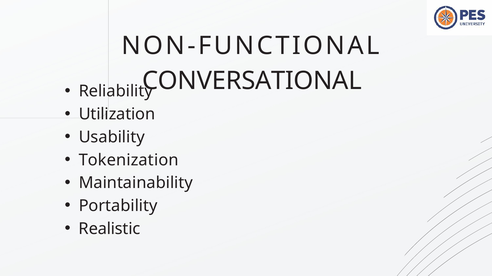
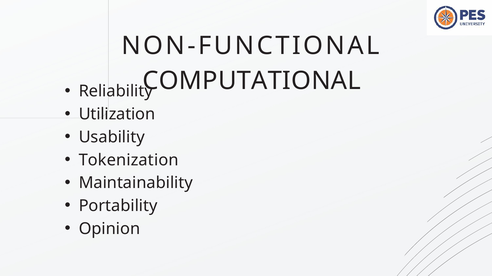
CONVERSATIONAL: CONVERSATIONAL -> COMPUTATIONAL (252, 81)
Realistic: Realistic -> Opinion (109, 229)
